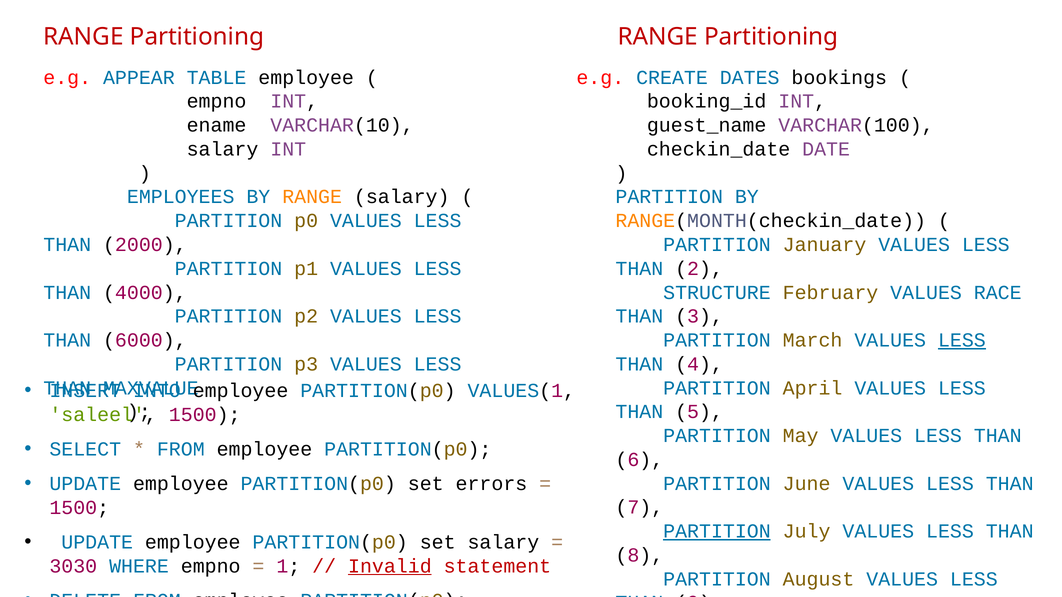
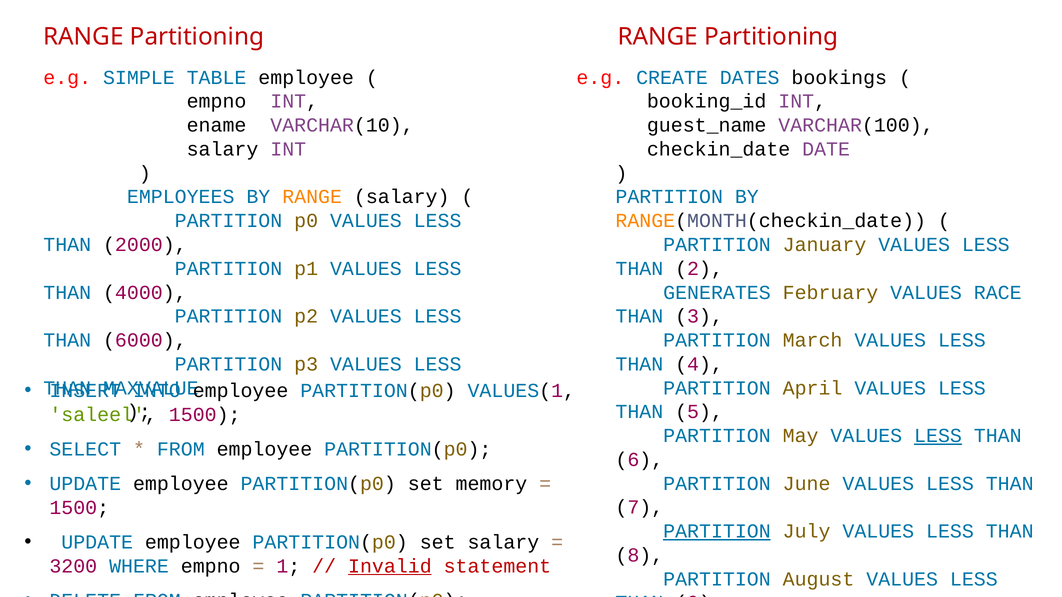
APPEAR: APPEAR -> SIMPLE (139, 78)
STRUCTURE: STRUCTURE -> GENERATES (717, 293)
LESS underline: present -> none (962, 340)
LESS underline: none -> present (938, 436)
errors: errors -> memory (491, 484)
3030: 3030 -> 3200 (73, 566)
